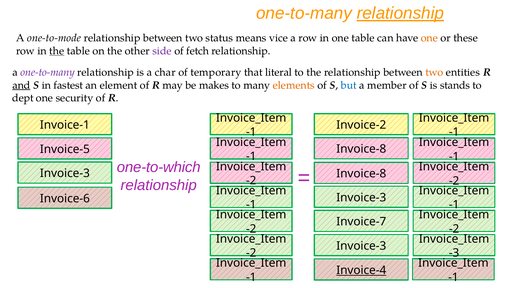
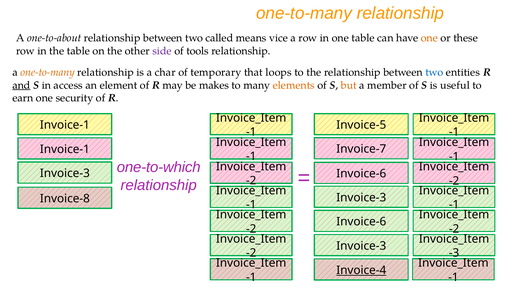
relationship underline: present -> none (400, 13)
one-to-mode: one-to-mode -> one-to-about (54, 38)
status: status -> called (219, 38)
the underline: present -> none (57, 51)
fetch: fetch -> tools (198, 51)
one-to-many colour: purple -> orange (48, 72)
literal: literal -> loops (279, 72)
two colour: orange -> blue (434, 72)
fastest: fastest -> access (68, 85)
but colour: blue -> orange (349, 85)
stands: stands -> useful (455, 85)
dept: dept -> earn (23, 98)
Invoice-2: Invoice-2 -> Invoice-5 (361, 125)
Invoice-8: Invoice-8 -> Invoice-7 (361, 149)
Invoice-5: Invoice-5 -> Invoice-1 (65, 149)
Invoice-8: Invoice-8 -> Invoice-6 (361, 174)
Invoice-6: Invoice-6 -> Invoice-8 (65, 199)
Invoice-7: Invoice-7 -> Invoice-6 (361, 222)
